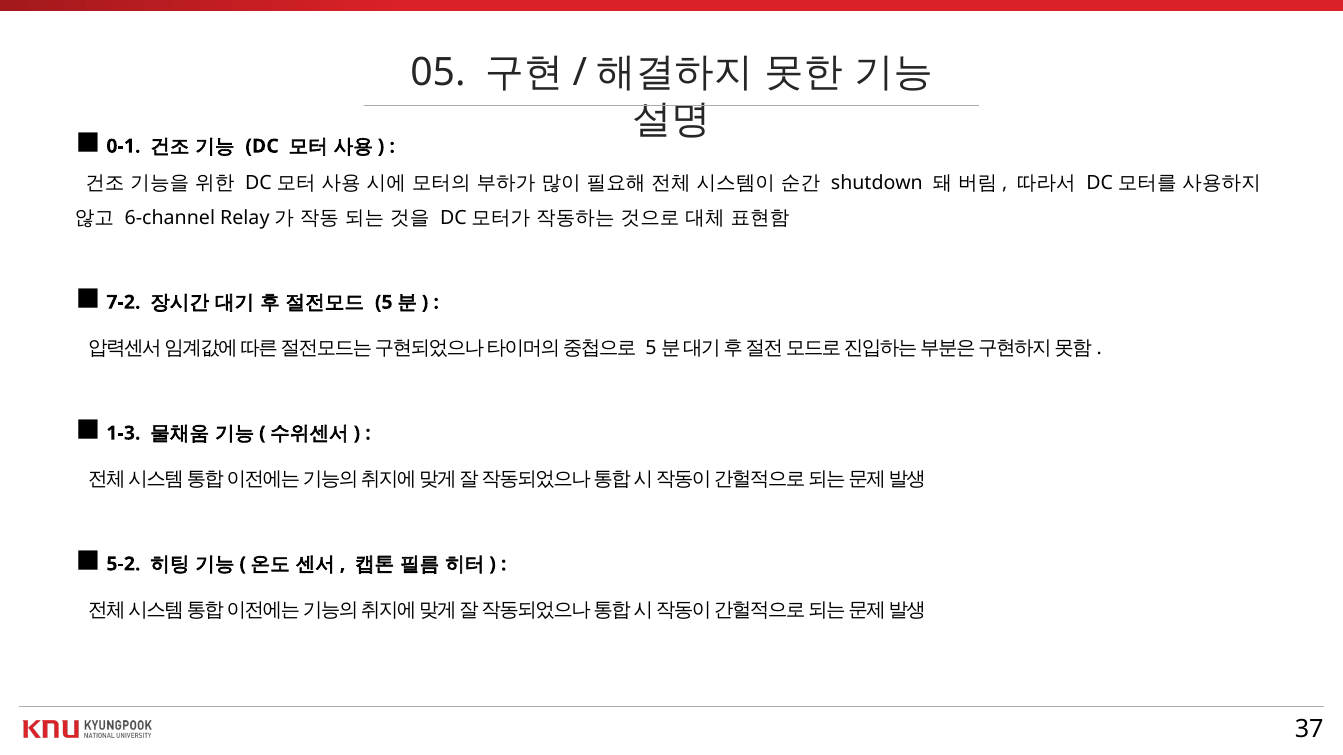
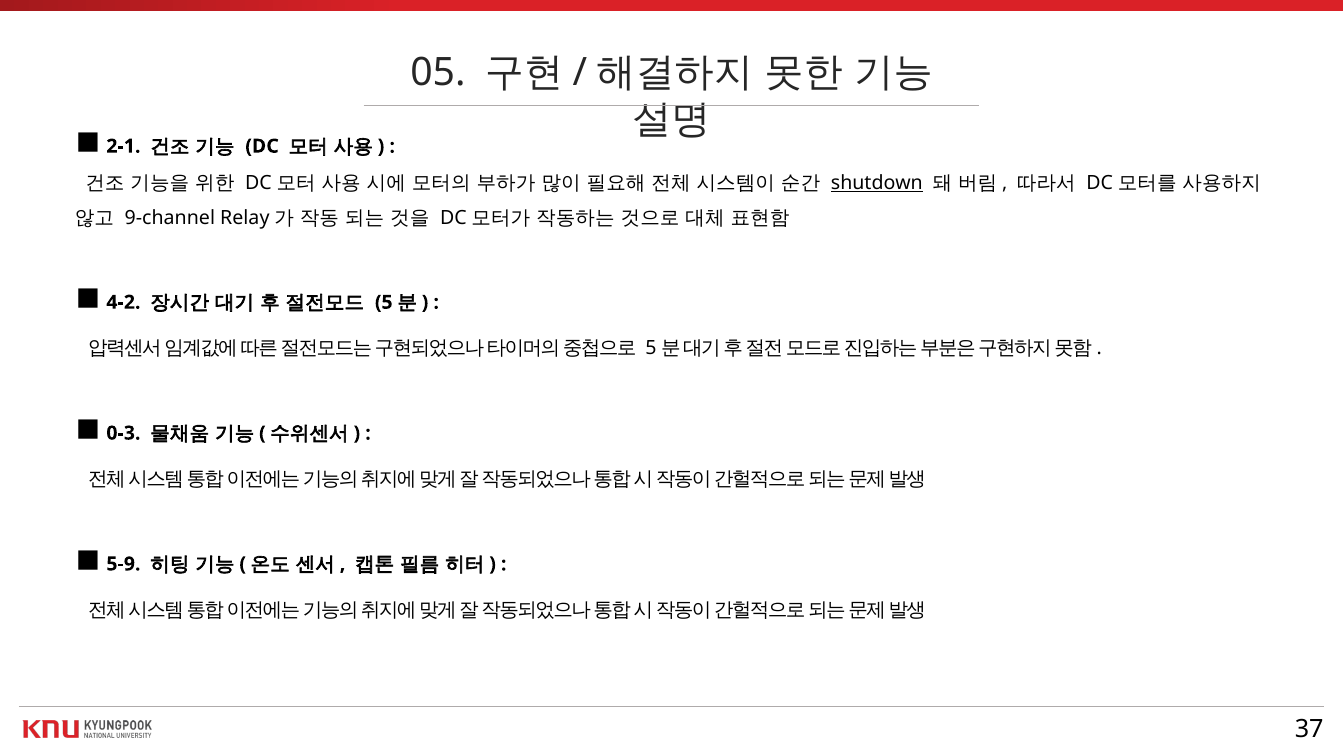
0-1: 0-1 -> 2-1 (123, 146)
shutdown underline: none -> present (877, 183)
6-channel: 6-channel -> 9-channel (170, 218)
7-2: 7-2 -> 4-2 (123, 302)
1-3: 1-3 -> 0-3 (123, 433)
5-2: 5-2 -> 5-9 (123, 564)
